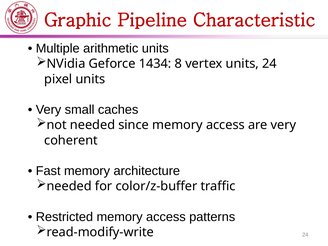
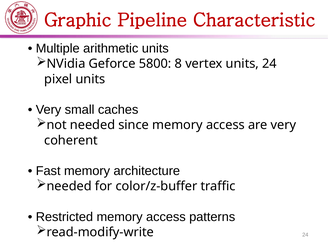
1434: 1434 -> 5800 (155, 64)
